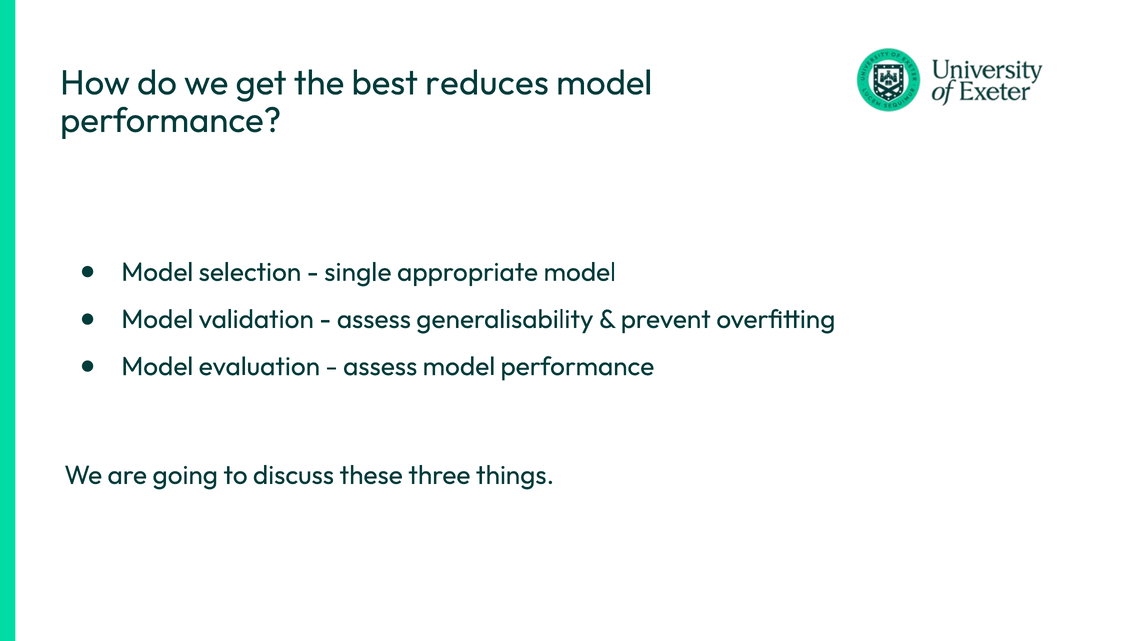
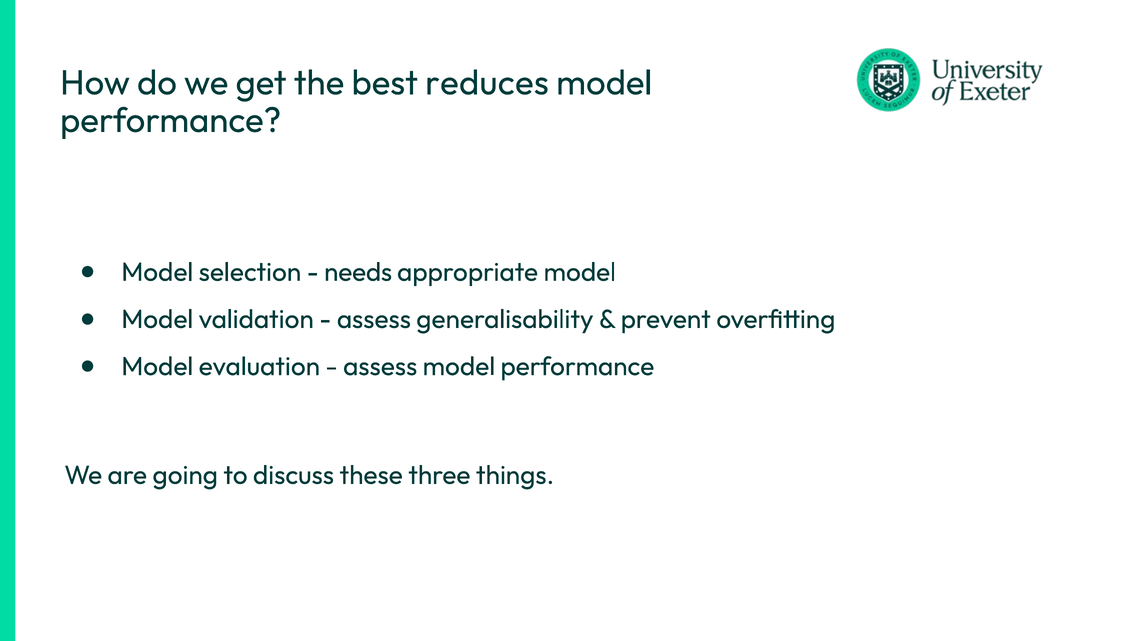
single: single -> needs (358, 272)
